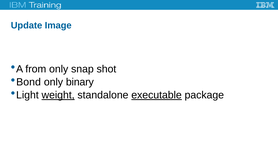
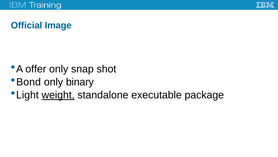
Update: Update -> Official (27, 25)
from: from -> offer (36, 69)
executable underline: present -> none (157, 95)
